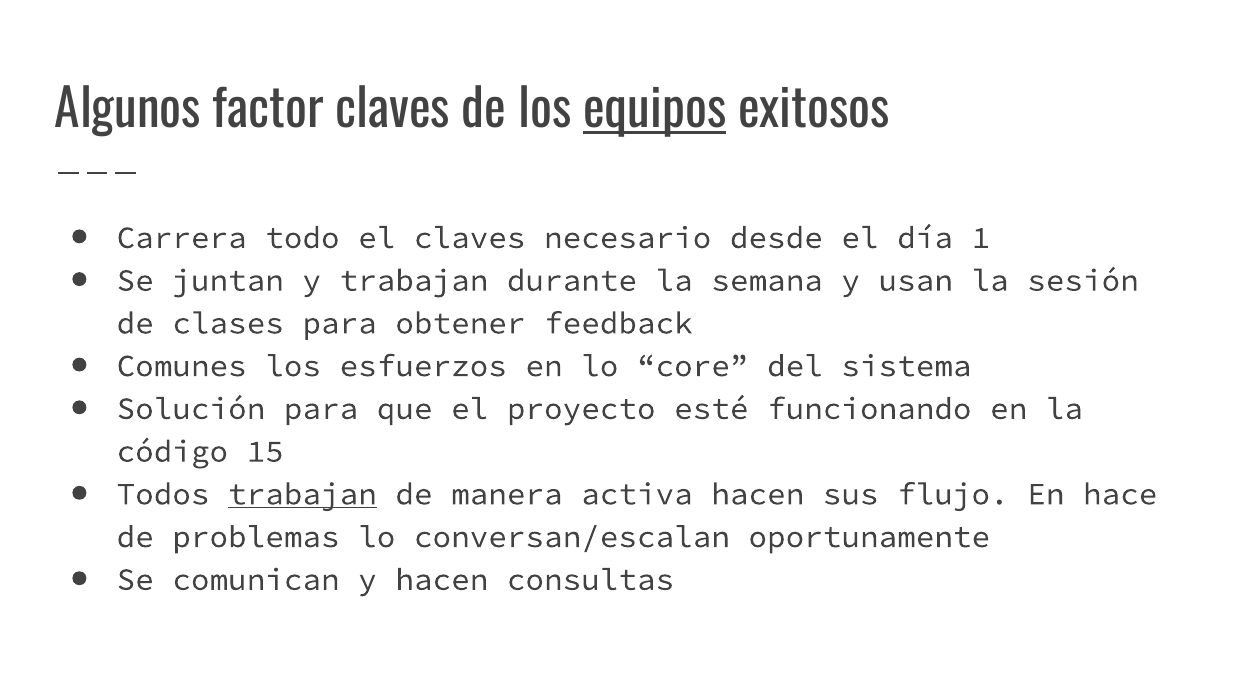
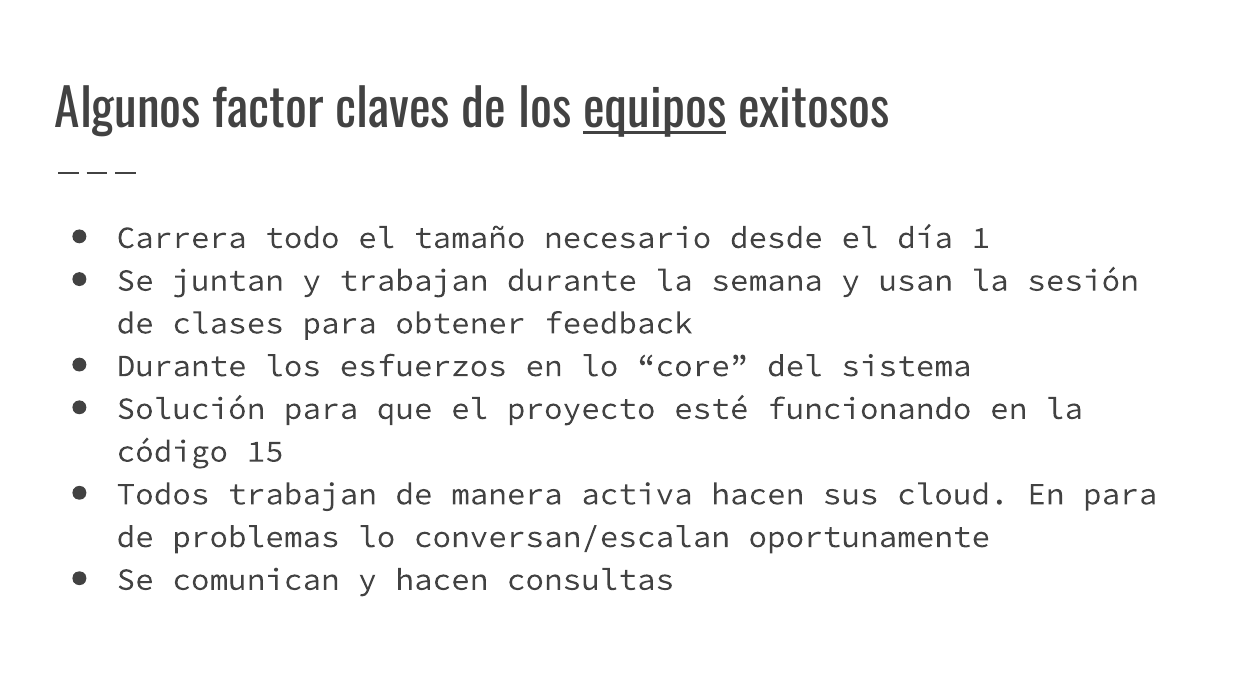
el claves: claves -> tamaño (470, 238)
Comunes: Comunes -> Durante (182, 366)
trabajan underline: present -> none (302, 494)
flujo: flujo -> cloud (953, 494)
En hace: hace -> para (1120, 494)
